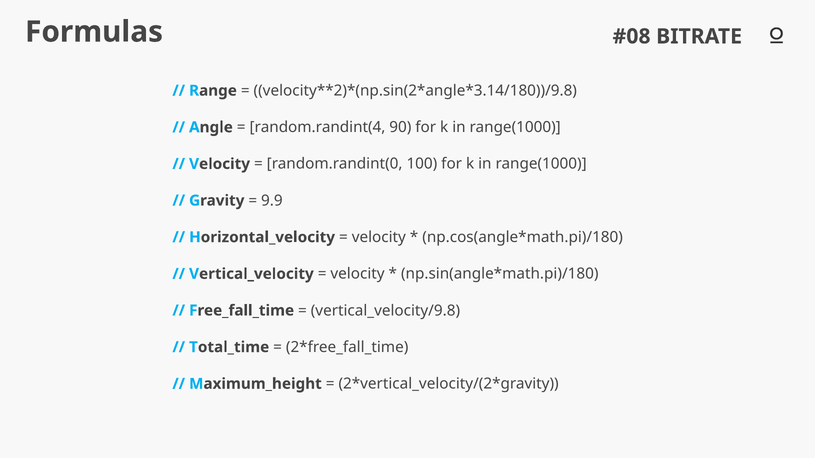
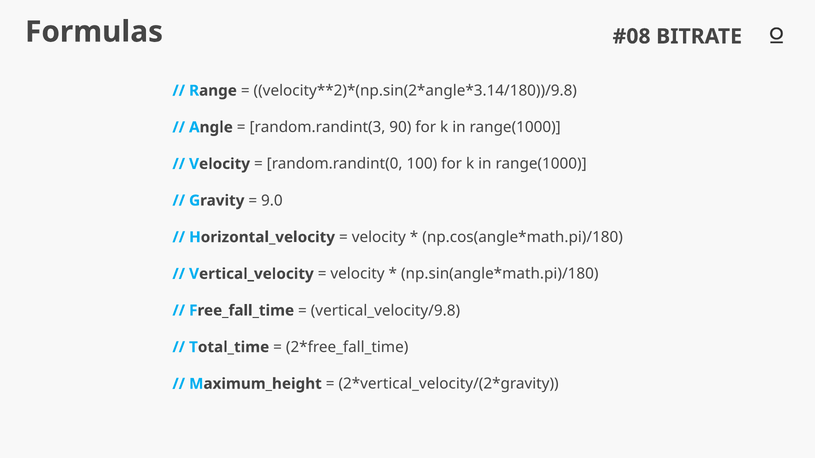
random.randint(4: random.randint(4 -> random.randint(3 (317, 127)
9.9: 9.9 -> 9.0 (272, 201)
